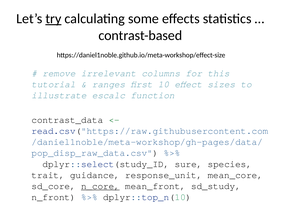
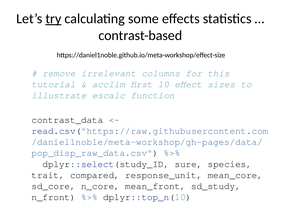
ranges: ranges -> acclim (109, 84)
guidance: guidance -> compared (95, 174)
n_core underline: present -> none (100, 185)
